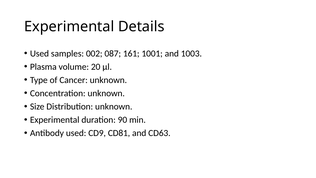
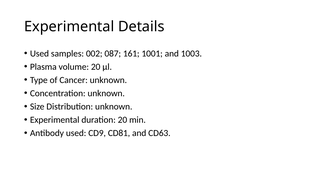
duration 90: 90 -> 20 (122, 120)
